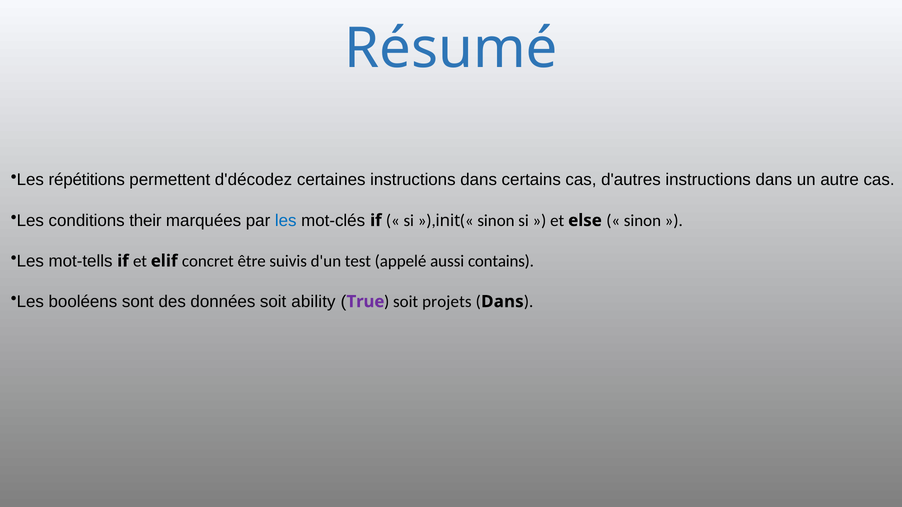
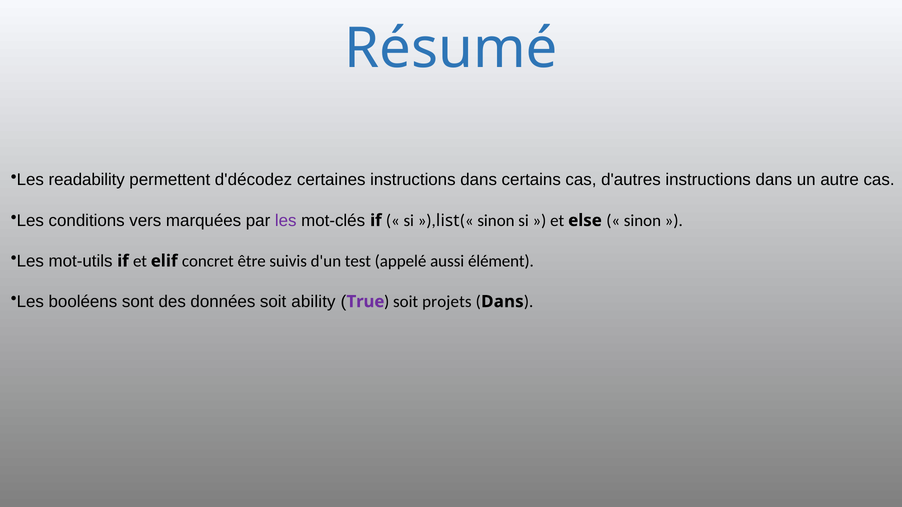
répétitions: répétitions -> readability (87, 180)
their: their -> vers (145, 221)
les colour: blue -> purple (286, 221)
init: init -> list (448, 221)
mot-tells: mot-tells -> mot-utils (81, 261)
contains: contains -> élément (501, 261)
